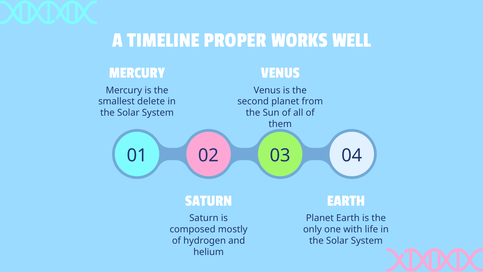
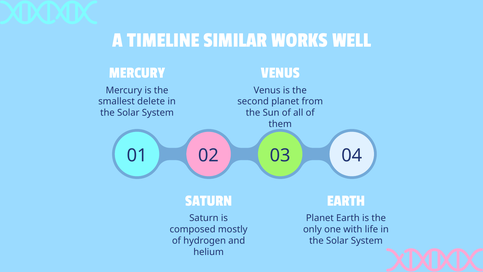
PROPER: PROPER -> SIMILAR (235, 40)
